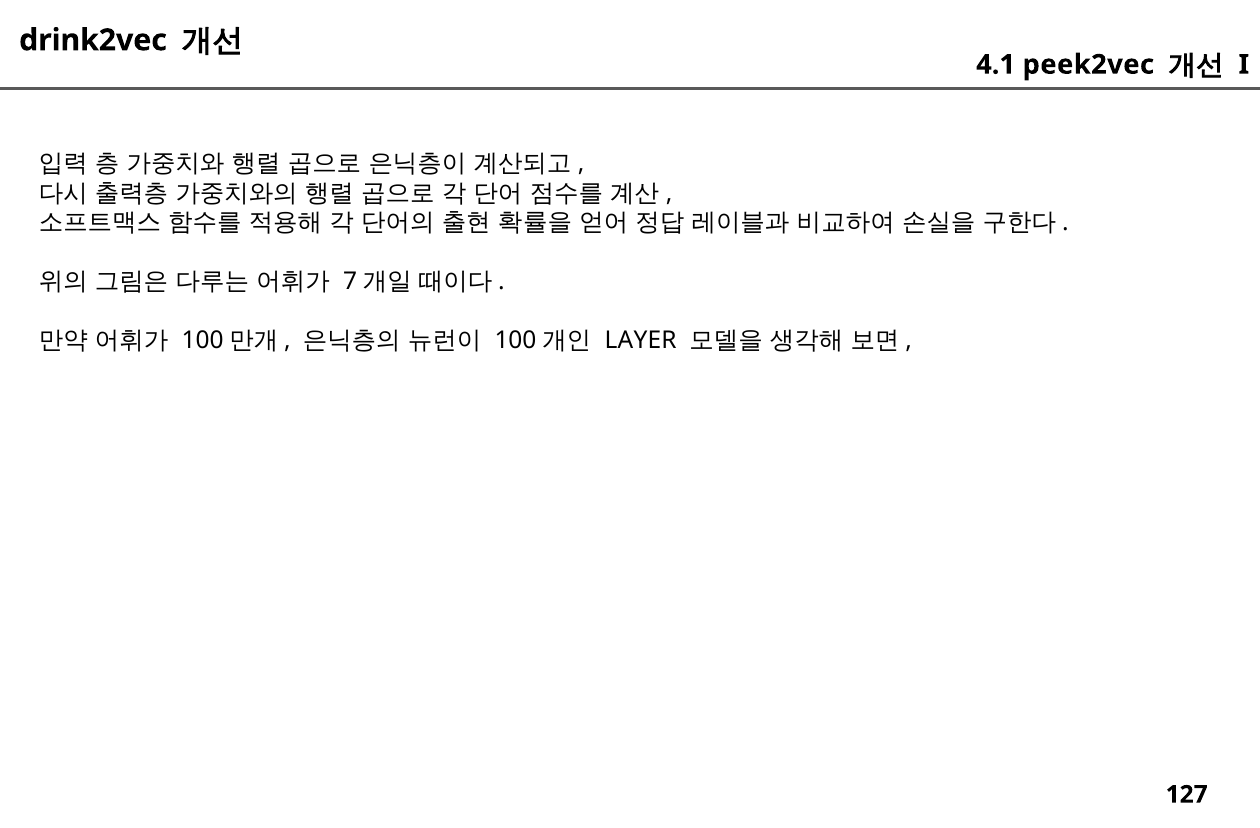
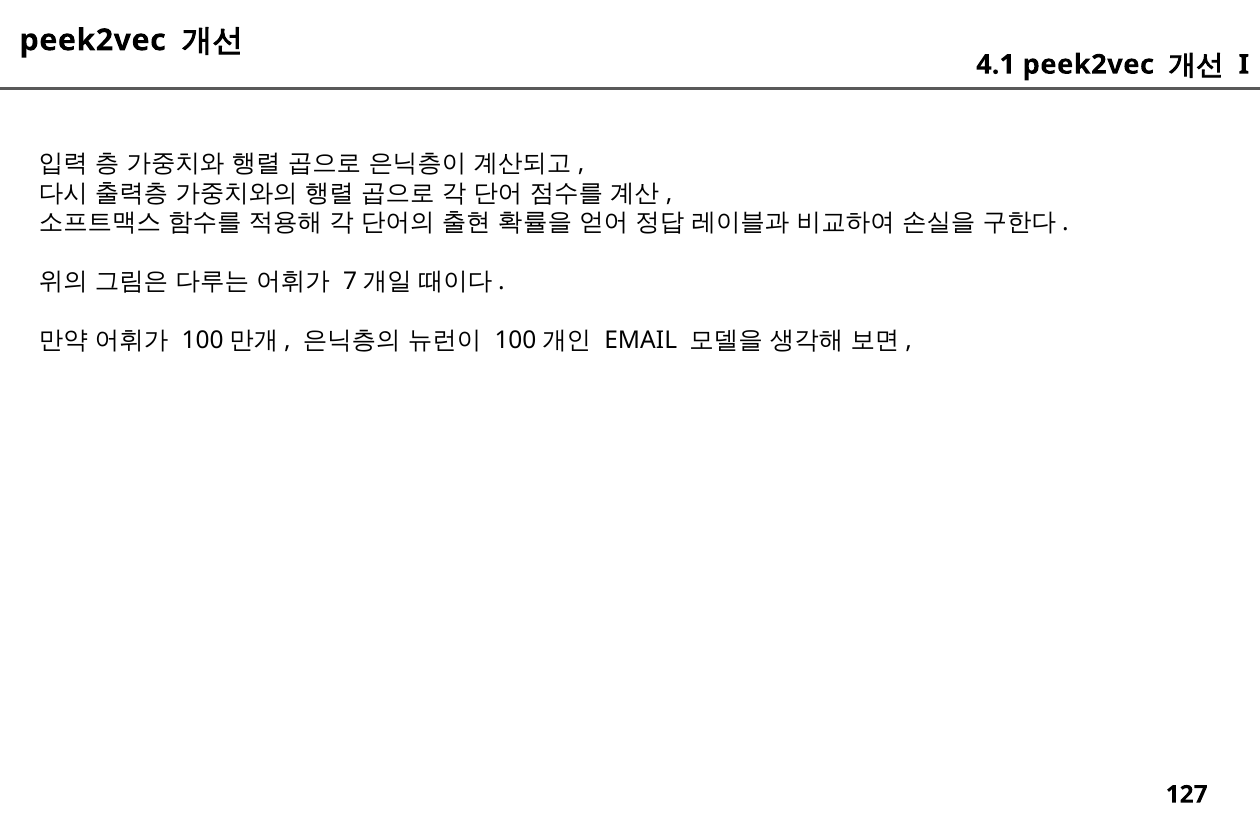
drink2vec: drink2vec -> peek2vec (93, 40)
LAYER: LAYER -> EMAIL (641, 340)
